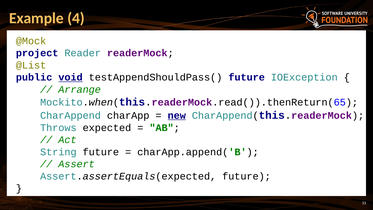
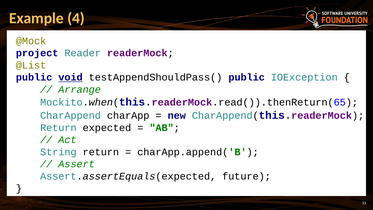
testAppendShouldPass( future: future -> public (247, 77)
new underline: present -> none (177, 115)
Throws: Throws -> Return (58, 128)
String future: future -> return (101, 152)
